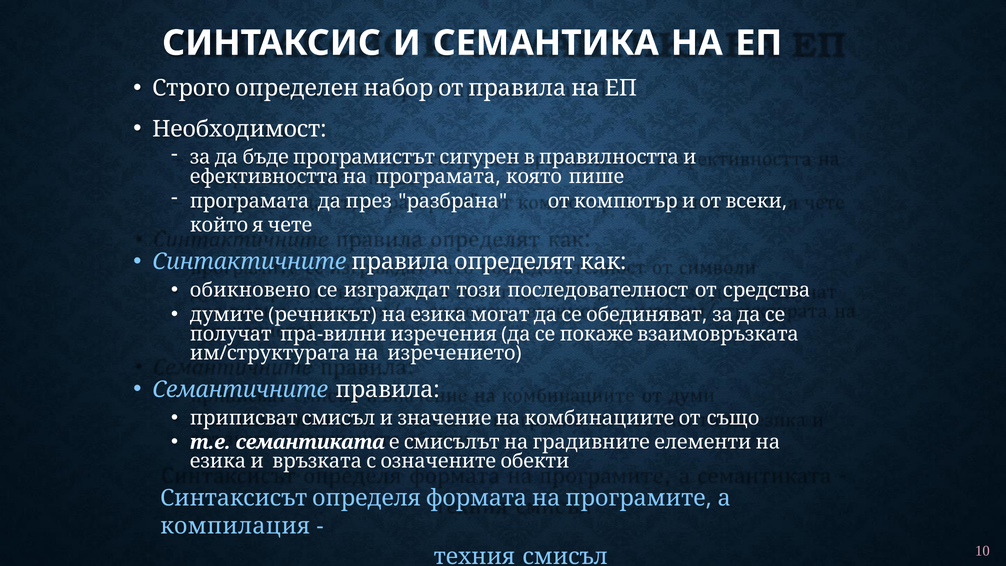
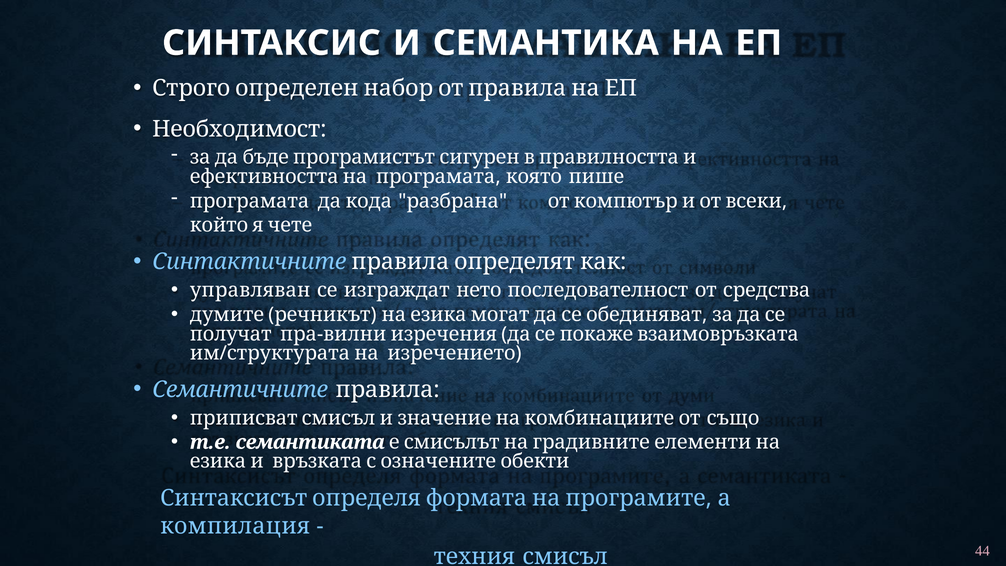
през: през -> кода (369, 201)
обикновено: обикновено -> управляван (250, 290)
този: този -> нето (479, 290)
10: 10 -> 44 (982, 551)
